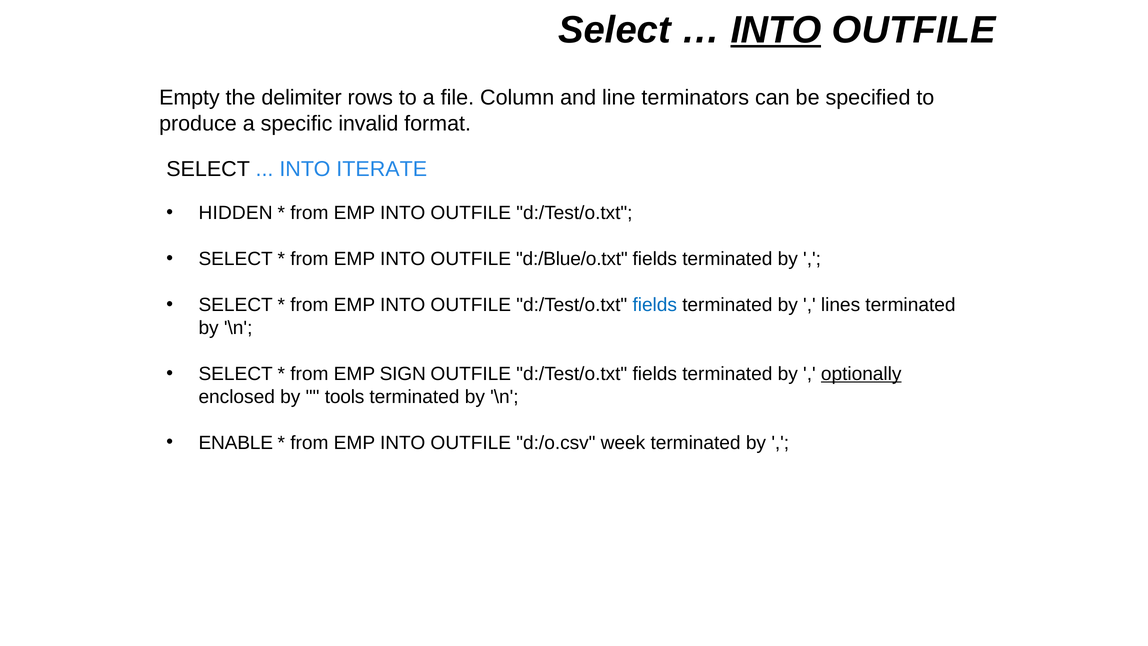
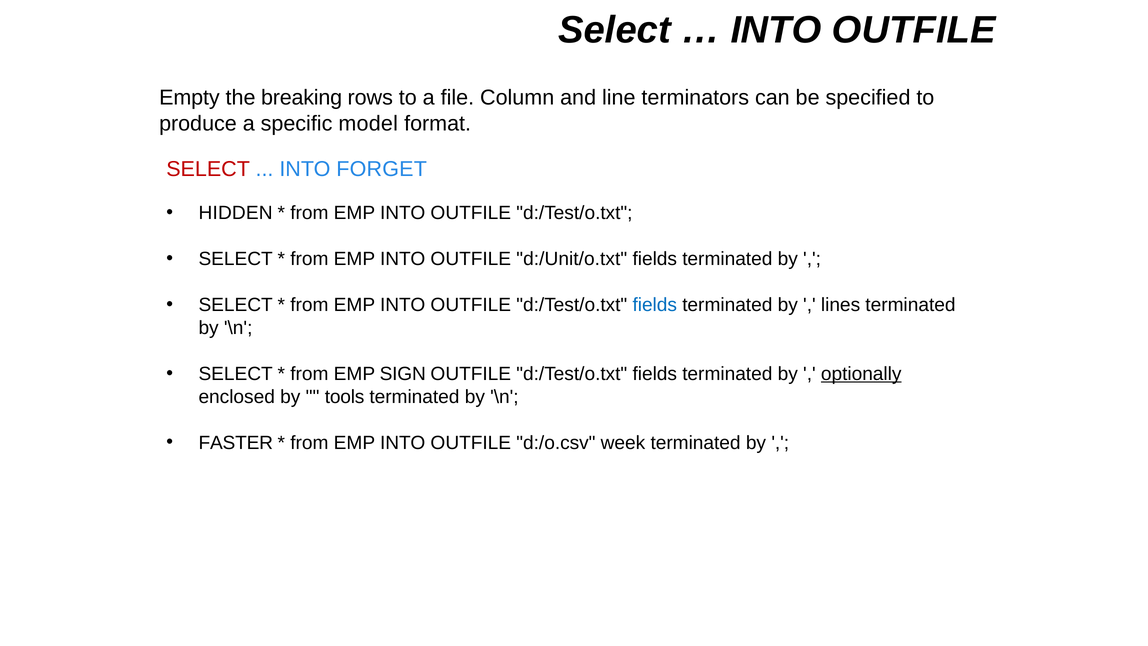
INTO underline: present -> none (776, 30)
delimiter: delimiter -> breaking (302, 98)
invalid: invalid -> model (368, 123)
SELECT colour: black -> red (208, 169)
ITERATE: ITERATE -> FORGET (382, 169)
d:/Blue/o.txt: d:/Blue/o.txt -> d:/Unit/o.txt (572, 259)
ENABLE: ENABLE -> FASTER (236, 443)
